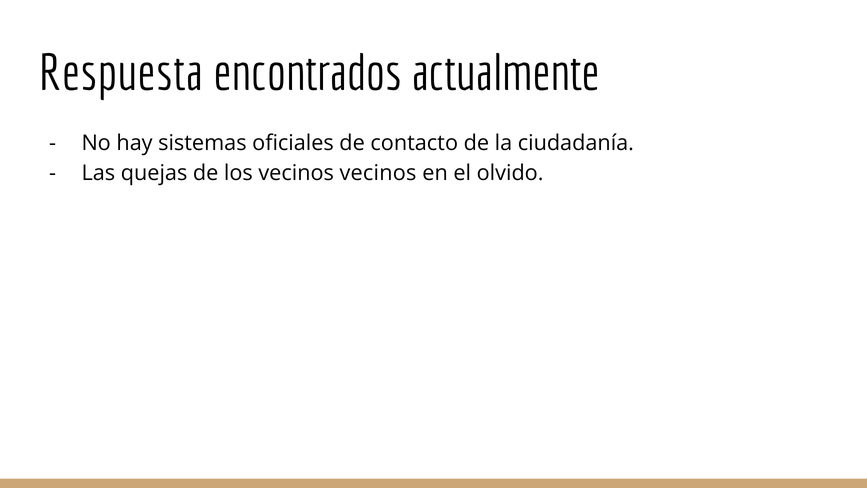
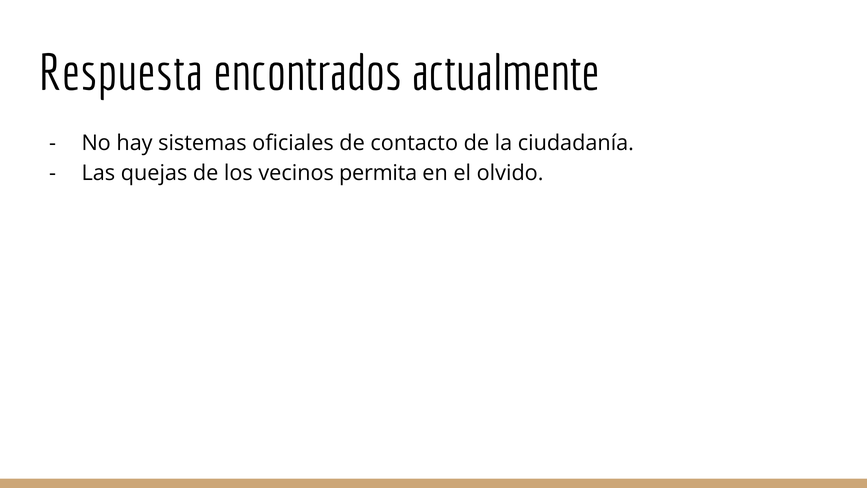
vecinos vecinos: vecinos -> permita (378, 173)
